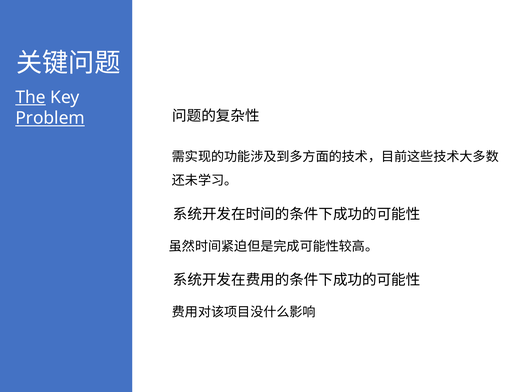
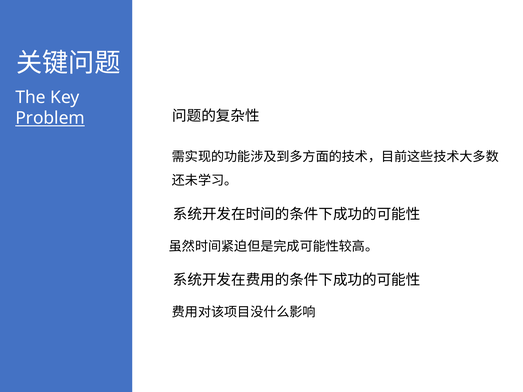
The underline: present -> none (31, 97)
